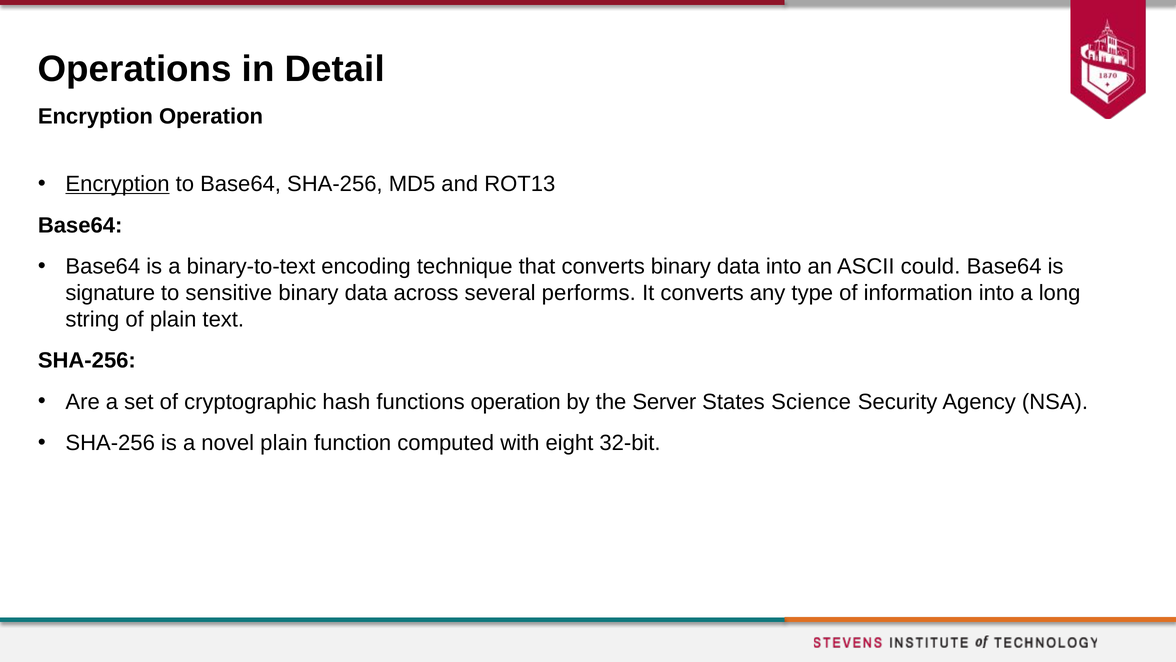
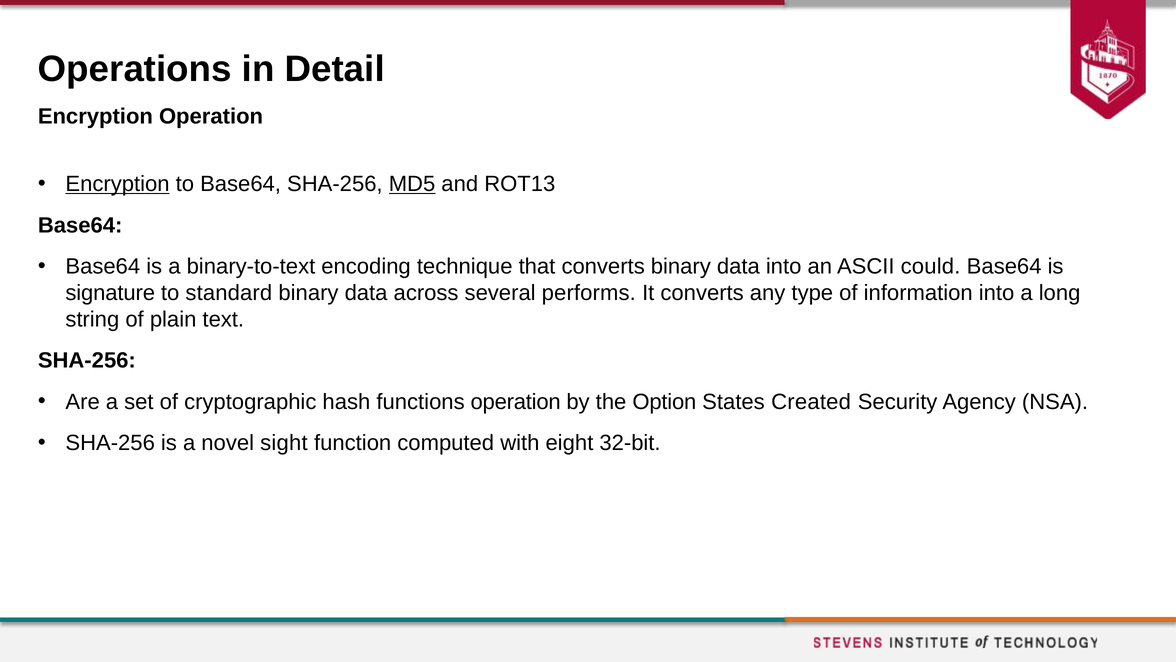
MD5 underline: none -> present (412, 184)
sensitive: sensitive -> standard (229, 293)
Server: Server -> Option (664, 402)
Science: Science -> Created (811, 402)
novel plain: plain -> sight (284, 443)
